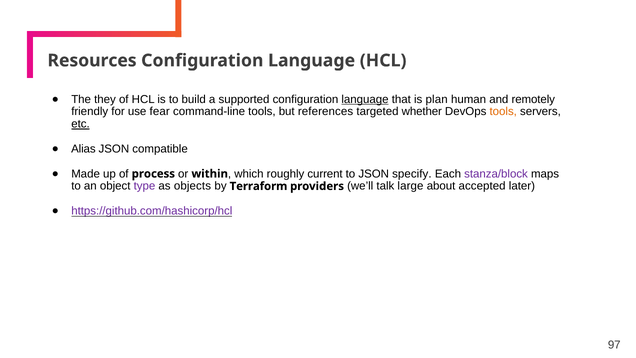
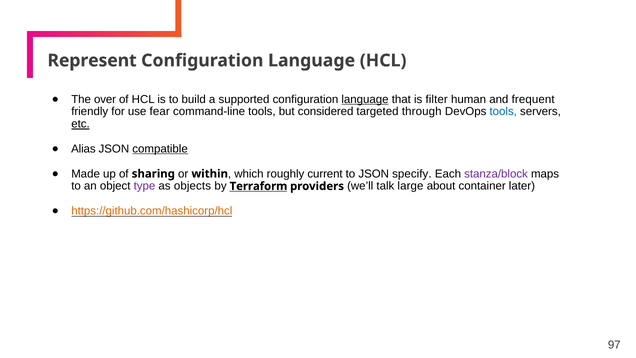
Resources: Resources -> Represent (92, 60)
they: they -> over (105, 99)
plan: plan -> filter (437, 99)
remotely: remotely -> frequent (533, 99)
references: references -> considered (326, 112)
whether: whether -> through (422, 112)
tools colour: orange -> blue (503, 112)
compatible underline: none -> present (160, 149)
process: process -> sharing (153, 174)
Terraform underline: none -> present (258, 186)
accepted: accepted -> container (482, 186)
https://github.com/hashicorp/hcl colour: purple -> orange (152, 211)
